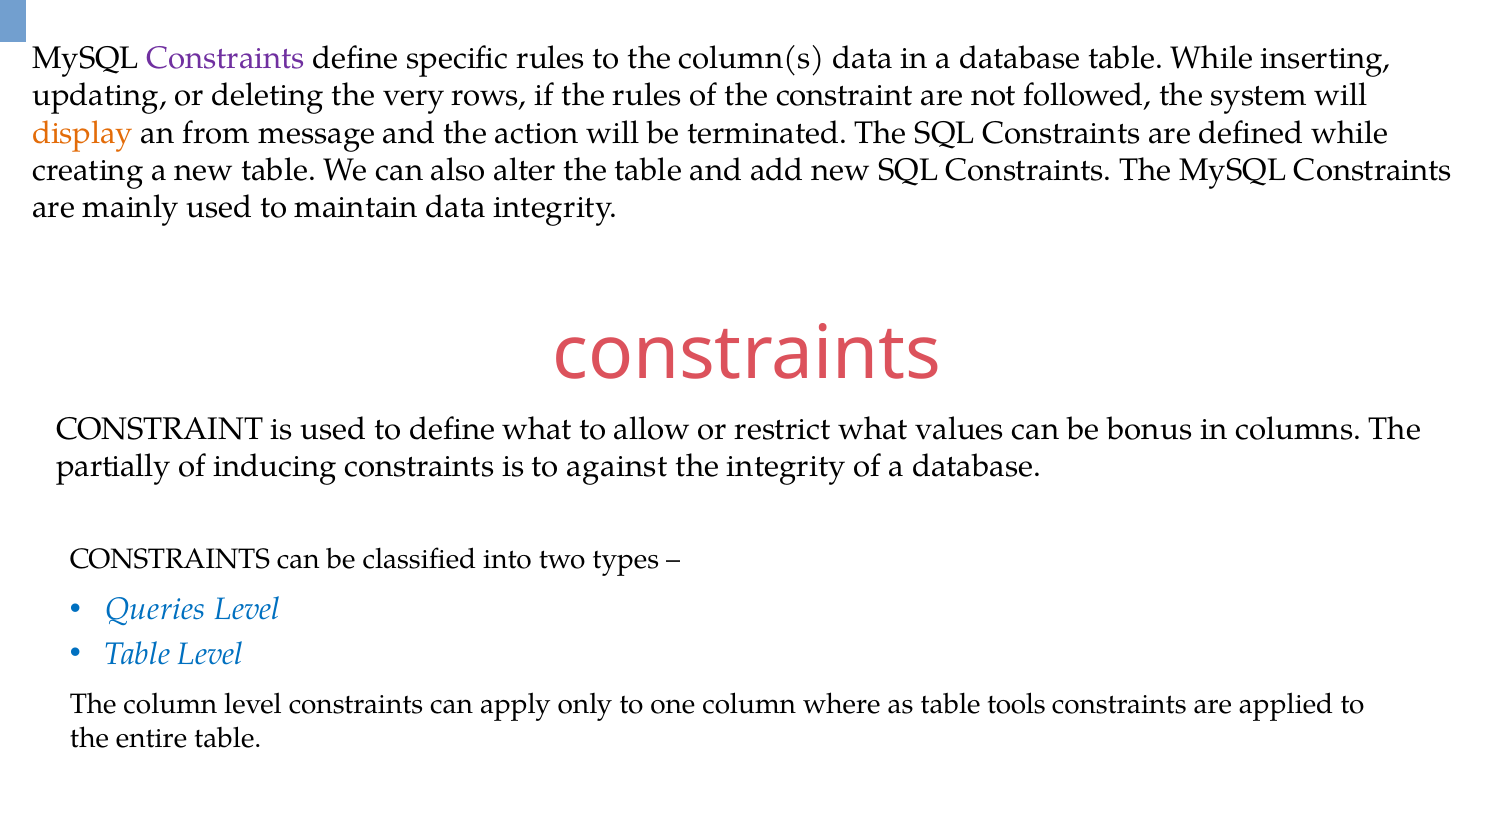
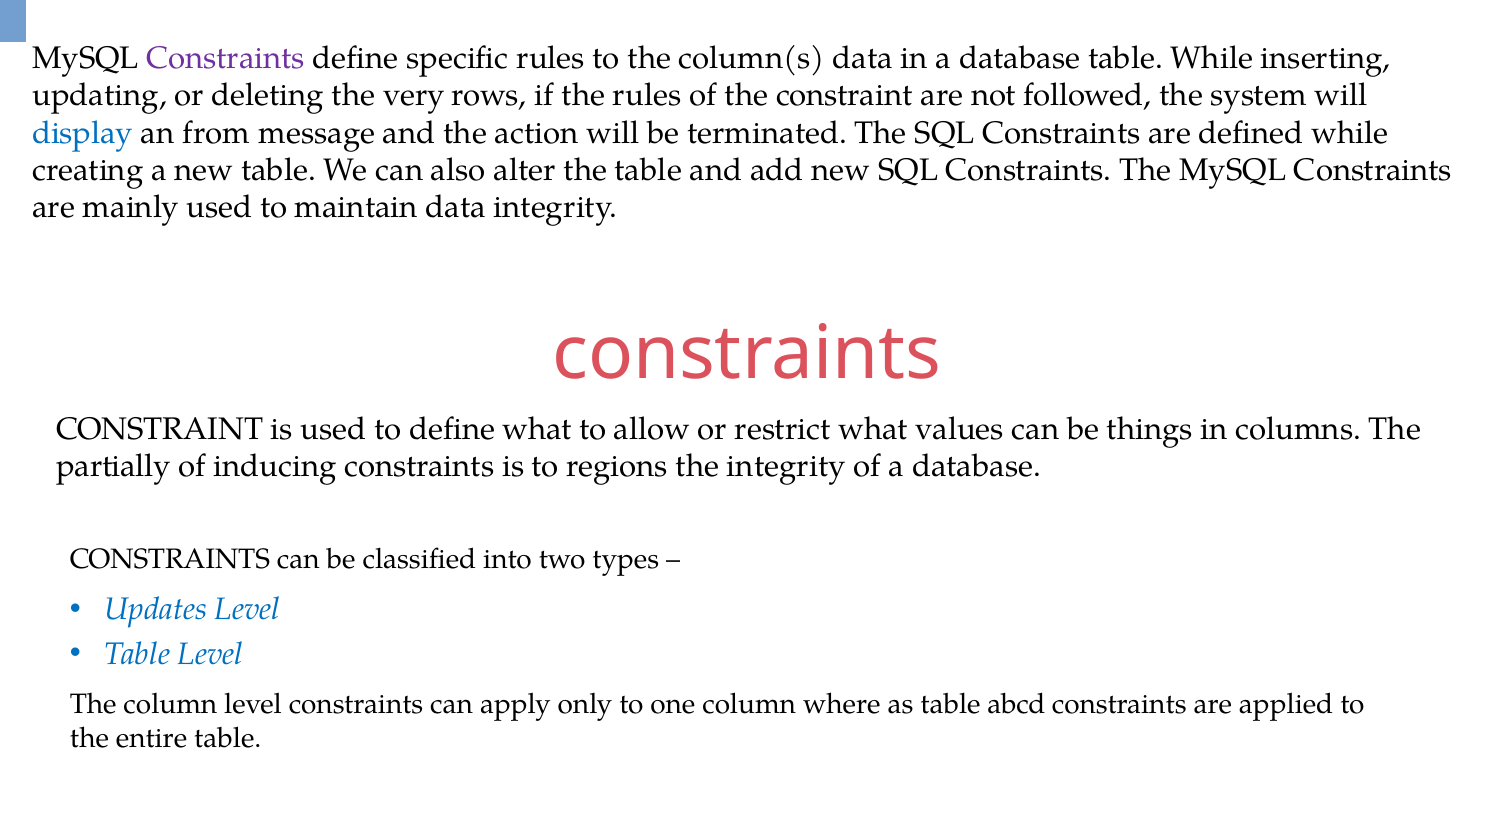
display colour: orange -> blue (83, 133)
bonus: bonus -> things (1150, 429)
against: against -> regions (617, 466)
Queries: Queries -> Updates (156, 610)
tools: tools -> abcd (1016, 705)
